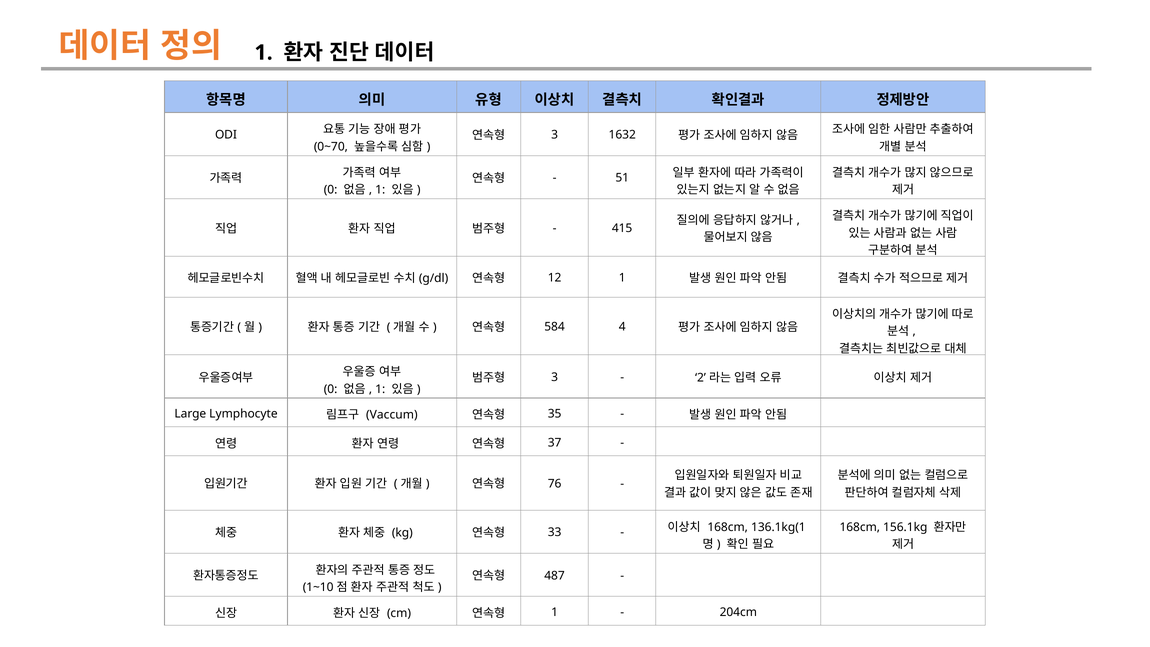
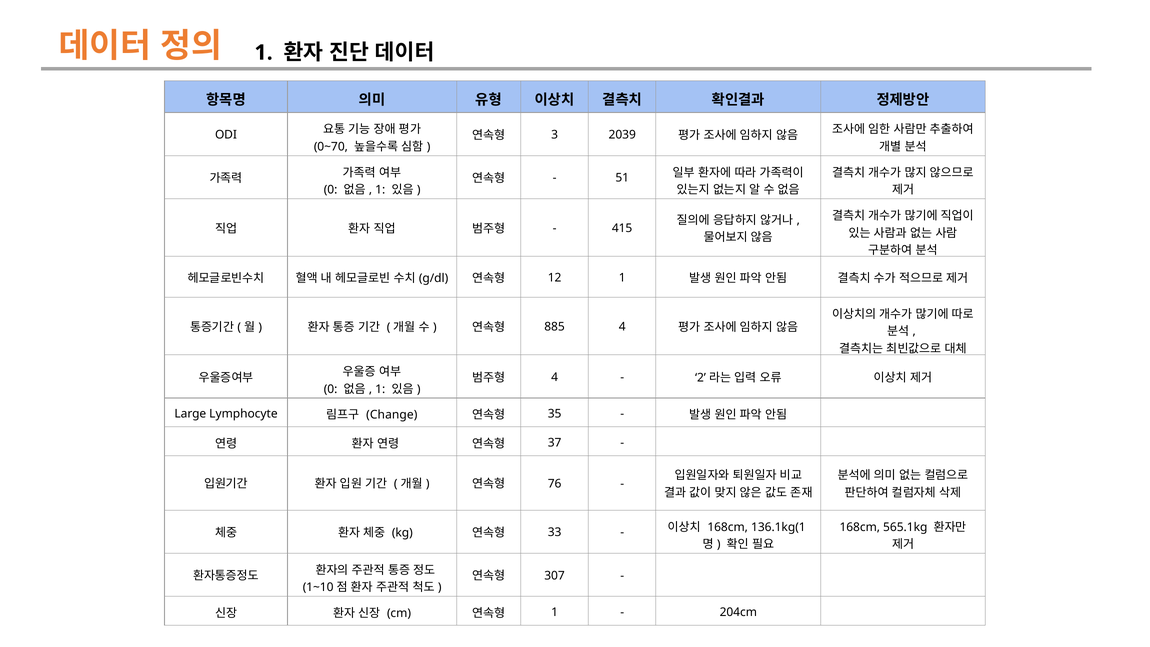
1632: 1632 -> 2039 (622, 135)
584: 584 -> 885 (555, 327)
3: 3 -> 4 (555, 377)
Vaccum: Vaccum -> Change (392, 415)
156.1kg: 156.1kg -> 565.1kg (905, 527)
487: 487 -> 307 (555, 575)
